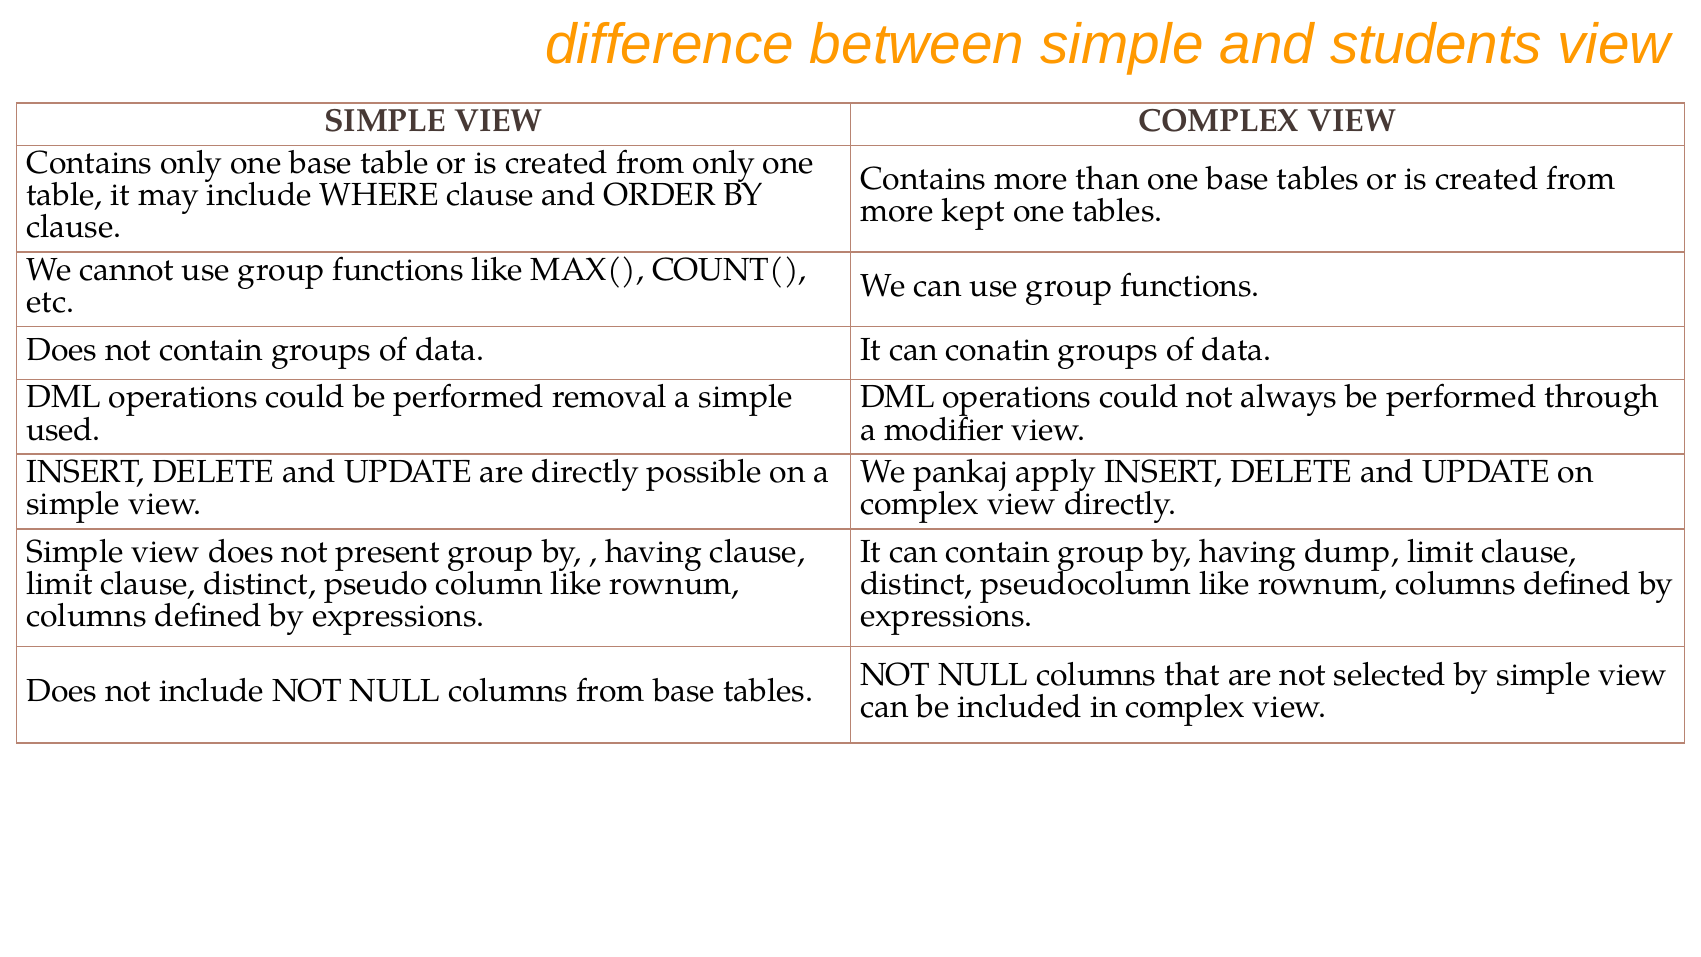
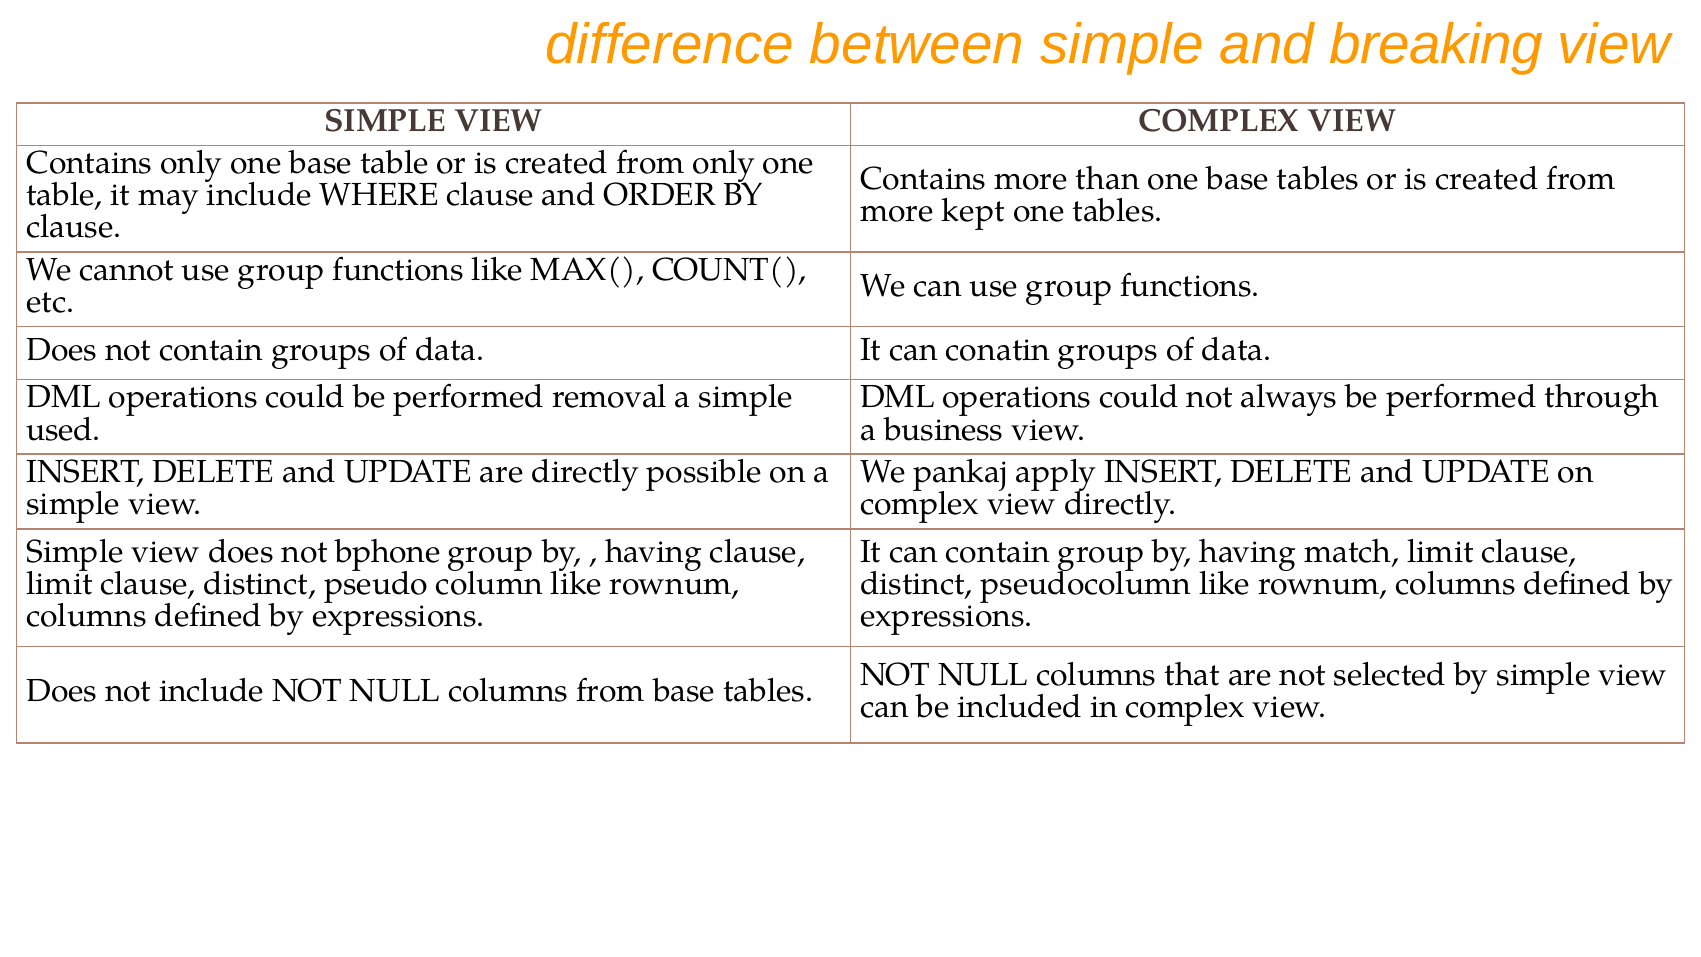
students: students -> breaking (1436, 44)
modifier: modifier -> business (944, 429)
present: present -> bphone (388, 552)
dump: dump -> match (1352, 552)
